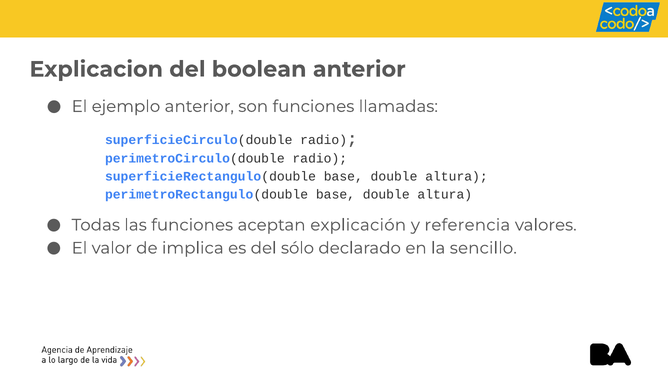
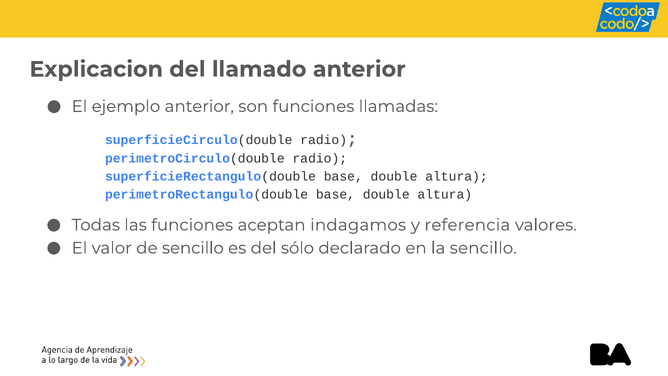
boolean: boolean -> llamado (259, 69)
explicación: explicación -> indagamos (358, 225)
de implica: implica -> sencillo (193, 248)
